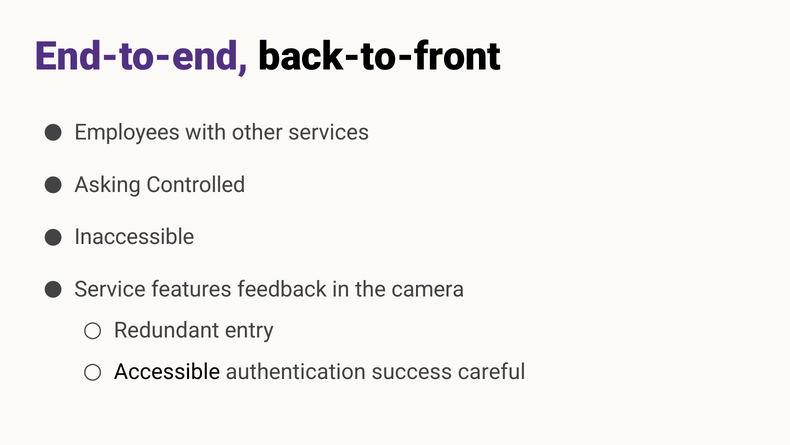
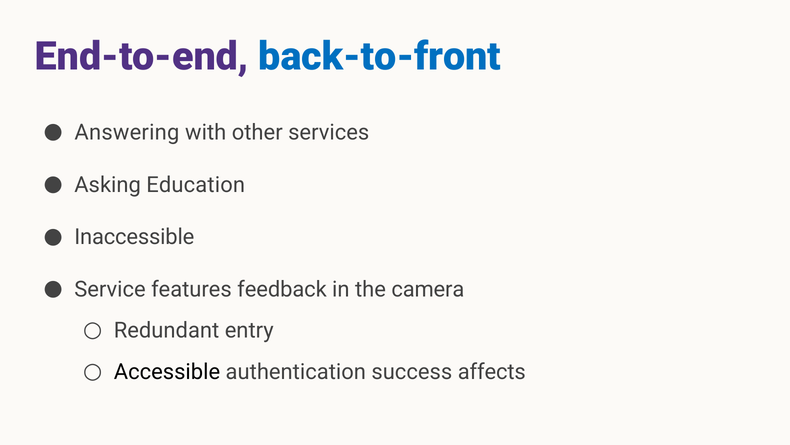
back-to-front colour: black -> blue (380, 57)
Employees: Employees -> Answering (127, 132)
Controlled: Controlled -> Education (196, 184)
careful: careful -> affects (492, 372)
